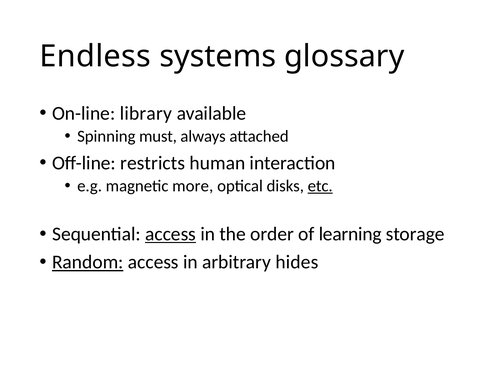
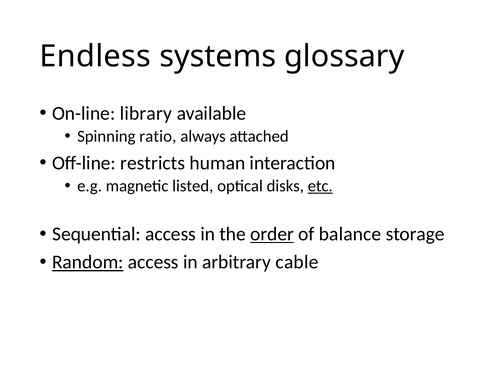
must: must -> ratio (158, 136)
more: more -> listed (193, 186)
access underline: present -> none (171, 234)
order underline: none -> present (272, 234)
learning: learning -> balance (350, 234)
hides: hides -> cable (297, 262)
